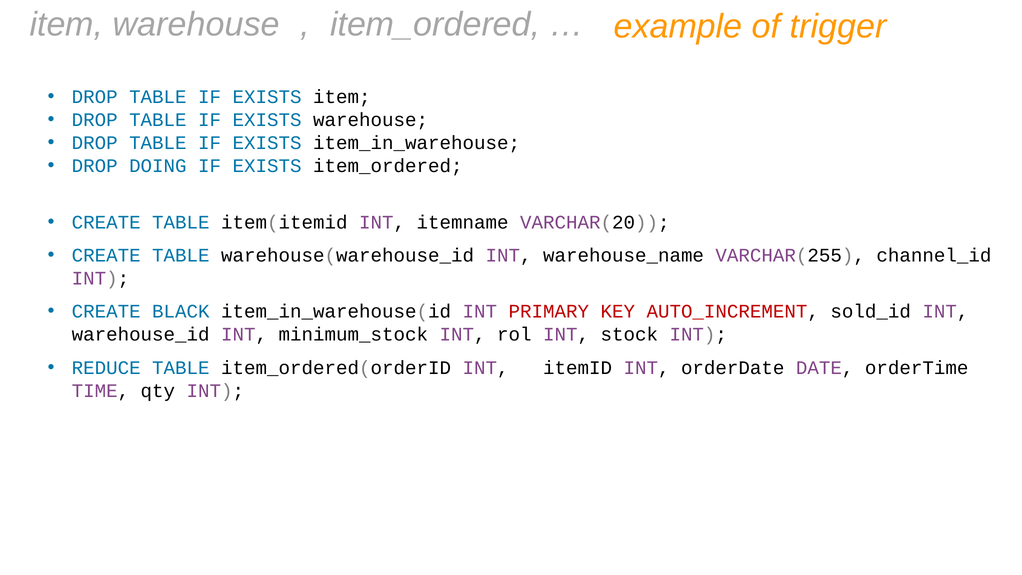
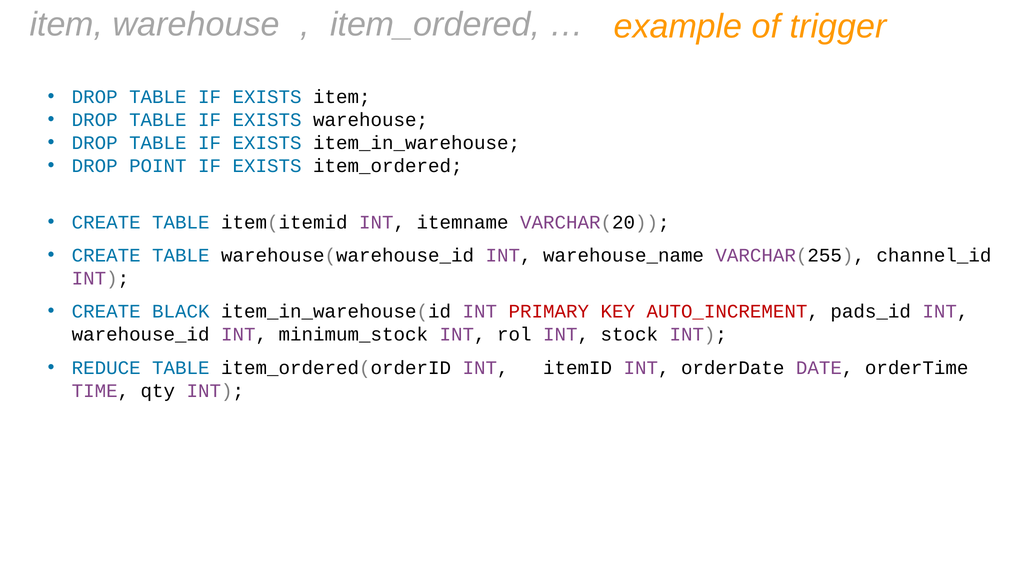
DOING: DOING -> POINT (158, 166)
sold_id: sold_id -> pads_id (871, 312)
